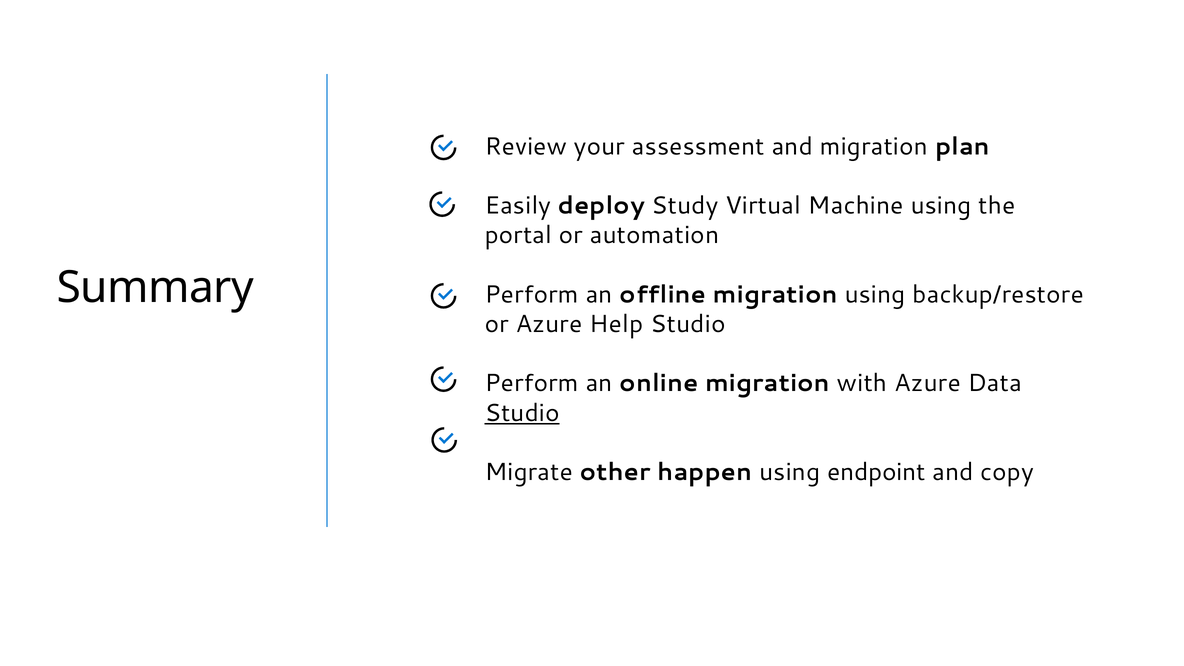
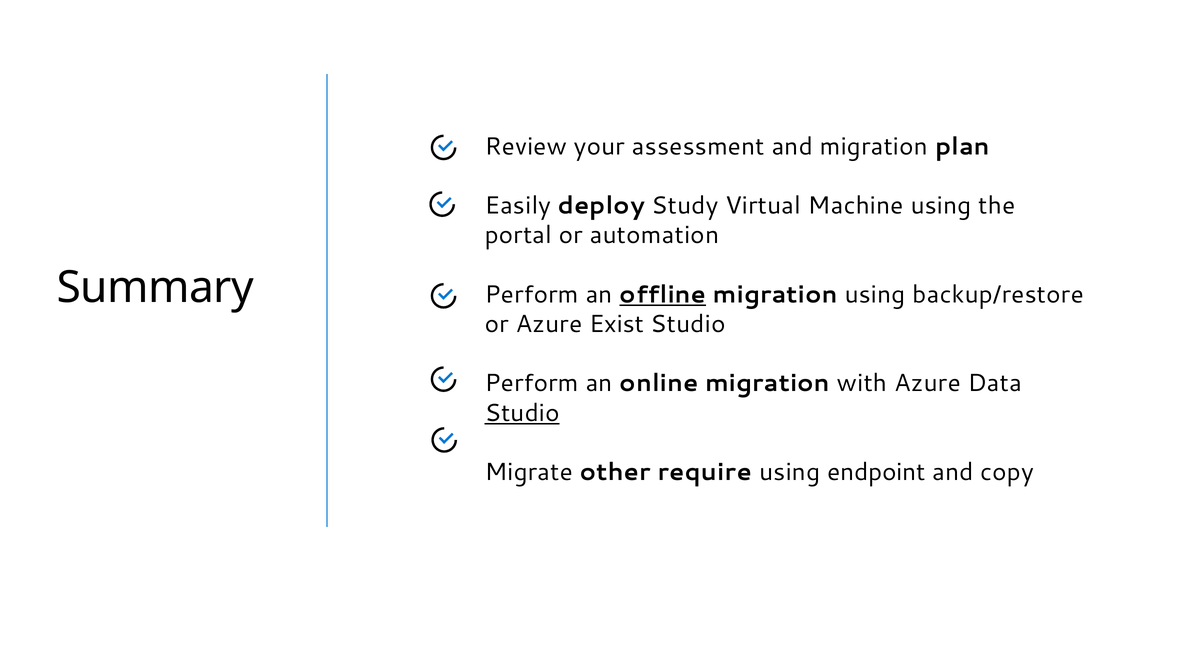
offline underline: none -> present (663, 294)
Help: Help -> Exist (617, 324)
happen: happen -> require (705, 472)
